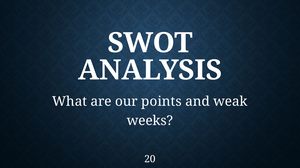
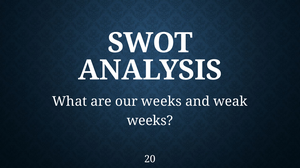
our points: points -> weeks (161, 102)
